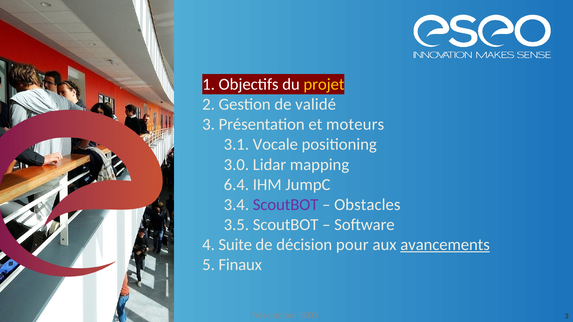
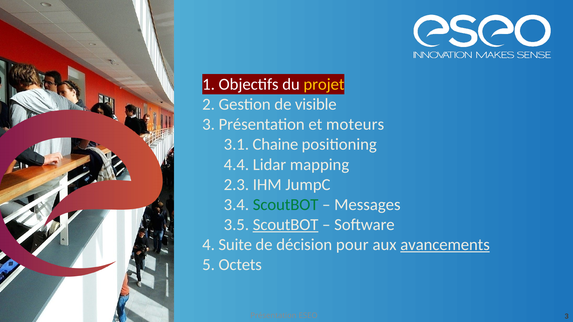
validé: validé -> visible (316, 104)
Vocale: Vocale -> Chaine (275, 145)
3.0: 3.0 -> 4.4 (236, 165)
6.4: 6.4 -> 2.3 (236, 185)
ScoutBOT colour: purple -> green (286, 205)
Obstacles: Obstacles -> Messages (367, 205)
ScoutBOT underline: none -> present (286, 225)
Finaux: Finaux -> Octets (240, 265)
